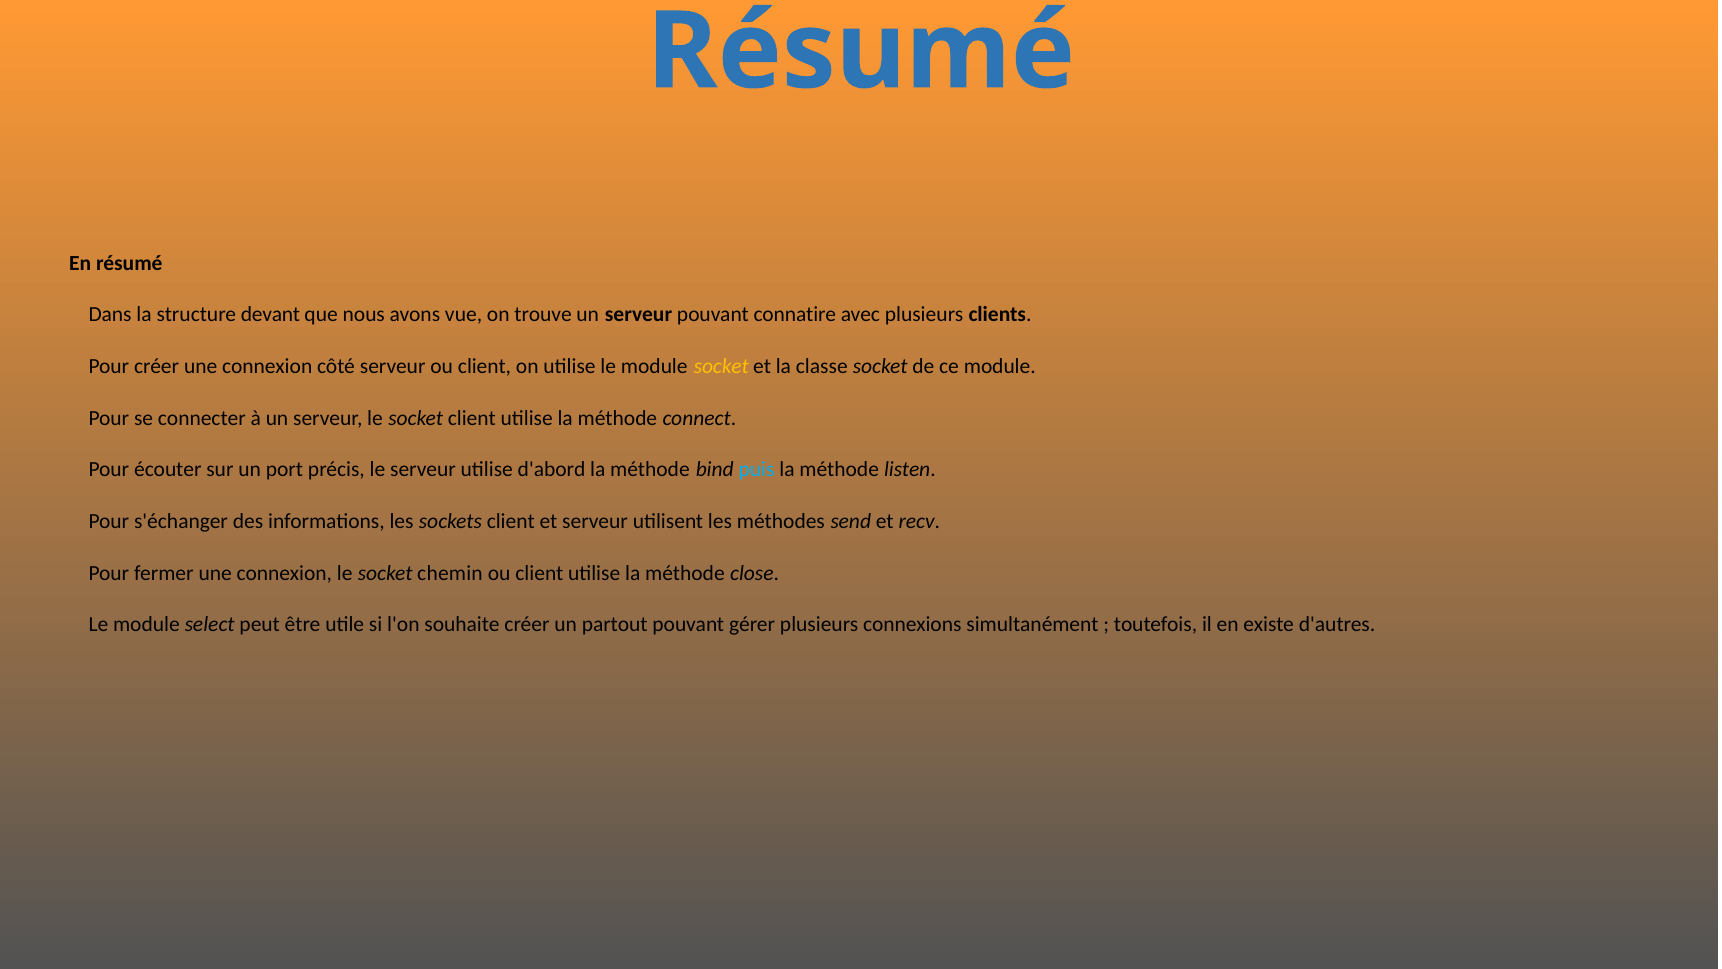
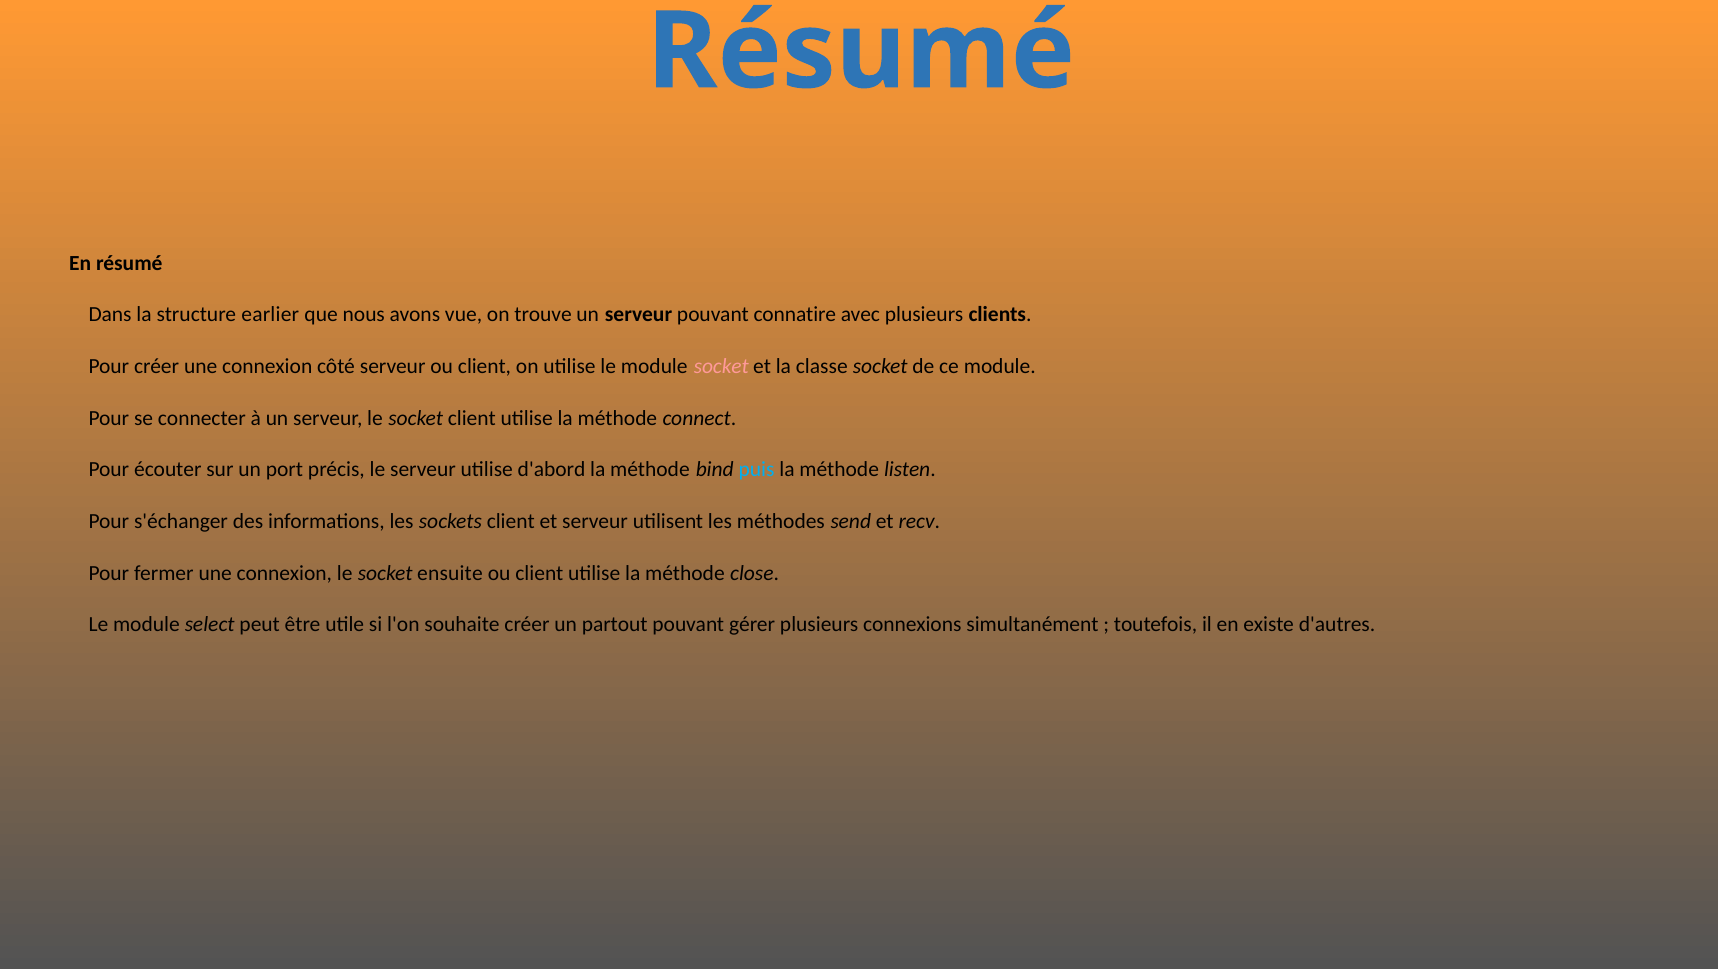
devant: devant -> earlier (270, 315)
socket colour: yellow -> pink (721, 366)
chemin: chemin -> ensuite (450, 573)
